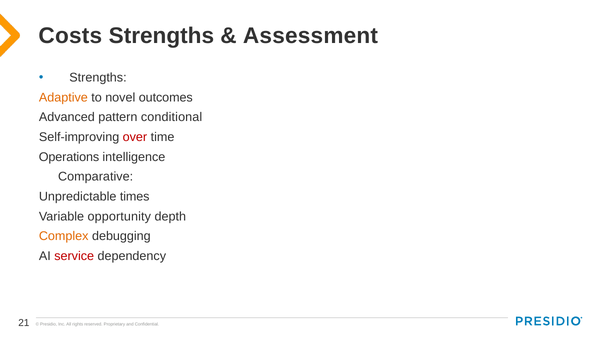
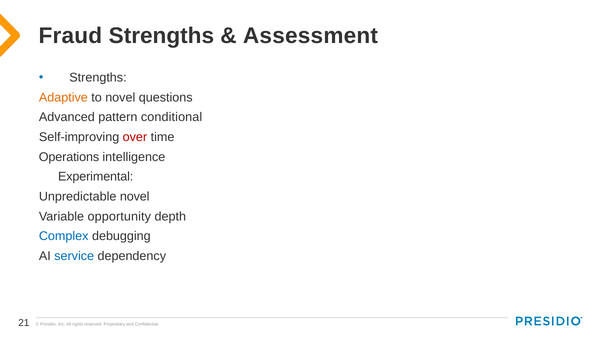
Costs: Costs -> Fraud (70, 36)
outcomes: outcomes -> questions (166, 97)
Comparative: Comparative -> Experimental (96, 177)
Unpredictable times: times -> novel (135, 197)
Complex colour: orange -> blue (64, 236)
service colour: red -> blue (74, 256)
